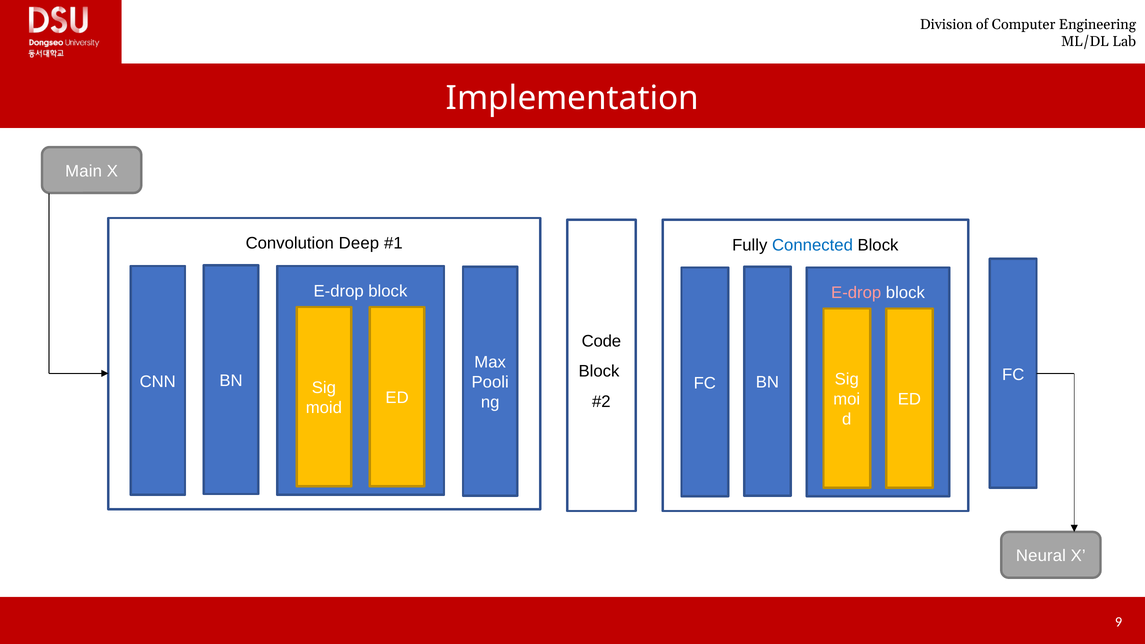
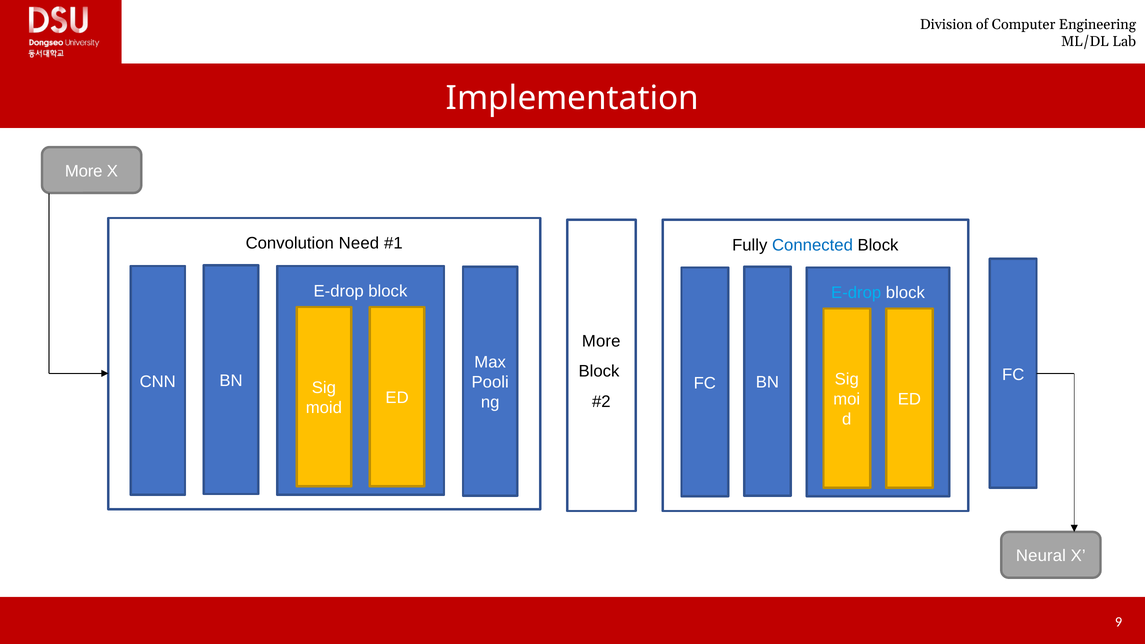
Main: Main -> More (84, 171)
Deep: Deep -> Need (359, 243)
E-drop colour: pink -> light blue (856, 293)
Code: Code -> More (601, 341)
